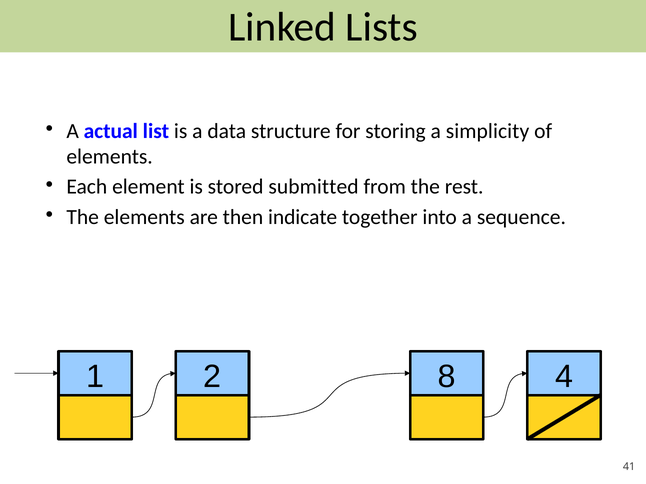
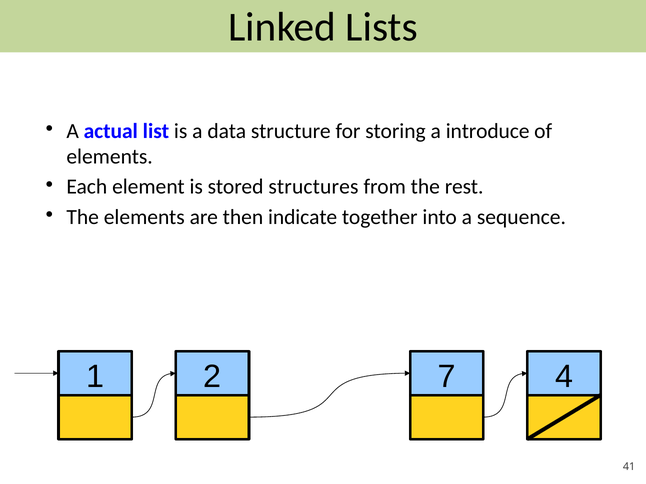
simplicity: simplicity -> introduce (488, 131)
submitted: submitted -> structures (313, 187)
8: 8 -> 7 (447, 377)
